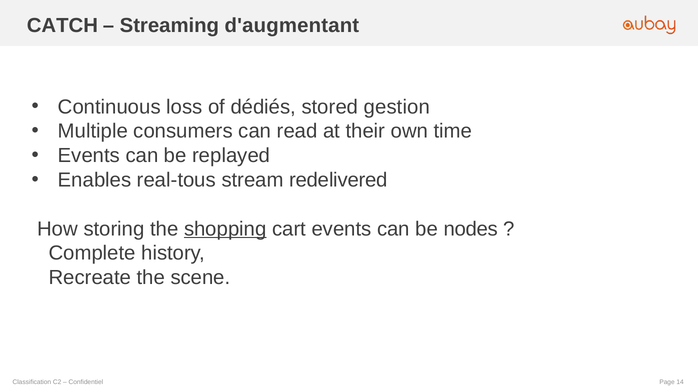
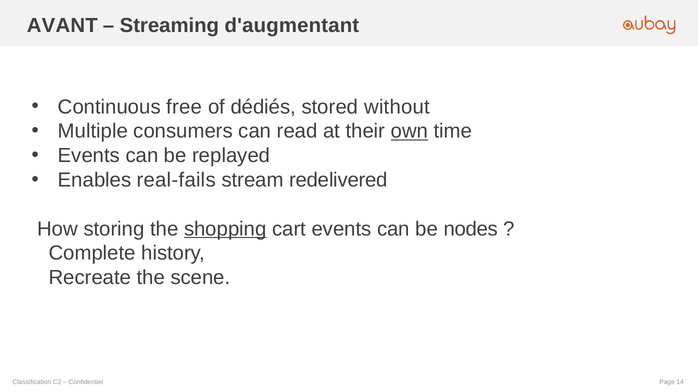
CATCH: CATCH -> AVANT (62, 26)
loss: loss -> free (184, 107)
gestion: gestion -> without (397, 107)
own underline: none -> present (409, 131)
real-tous: real-tous -> real-fails (176, 180)
